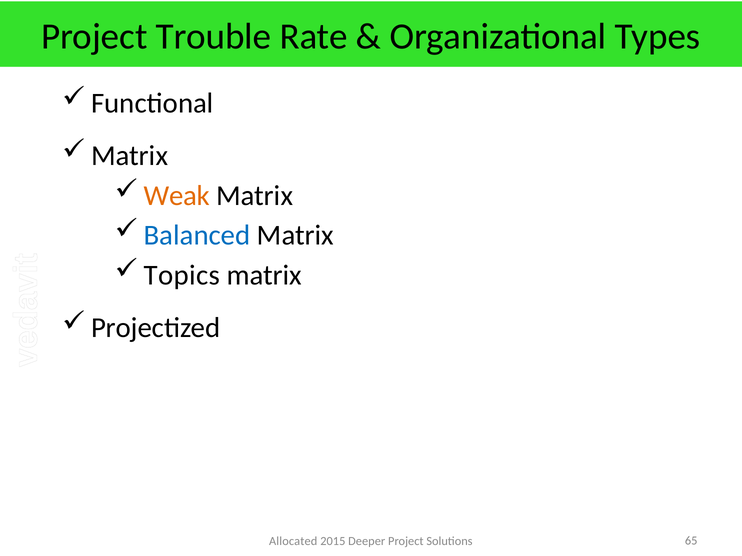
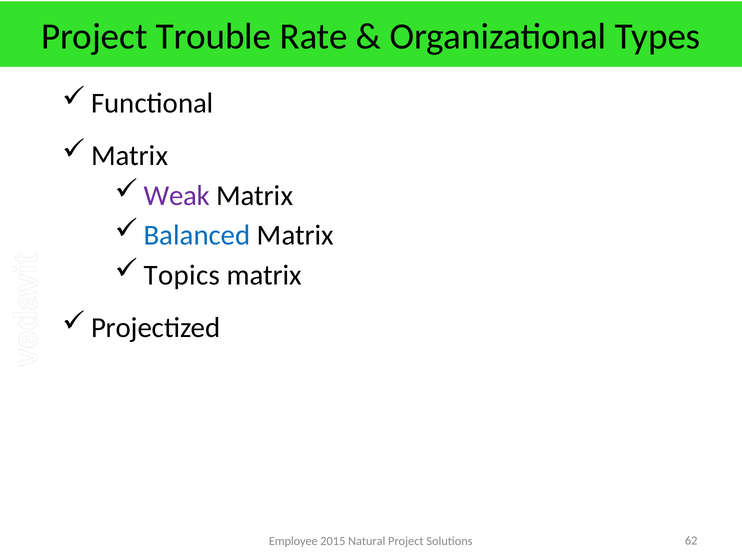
Weak colour: orange -> purple (177, 196)
Allocated: Allocated -> Employee (293, 541)
Deeper: Deeper -> Natural (367, 541)
65: 65 -> 62 (691, 541)
